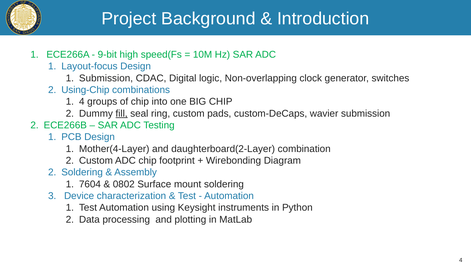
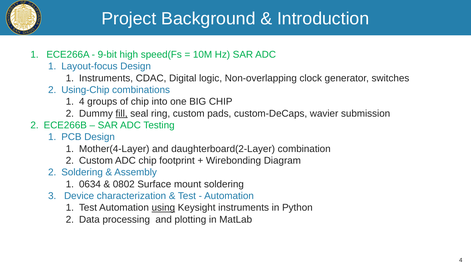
Submission: Submission -> Instruments (106, 78)
7604: 7604 -> 0634 (90, 184)
using underline: none -> present (163, 208)
